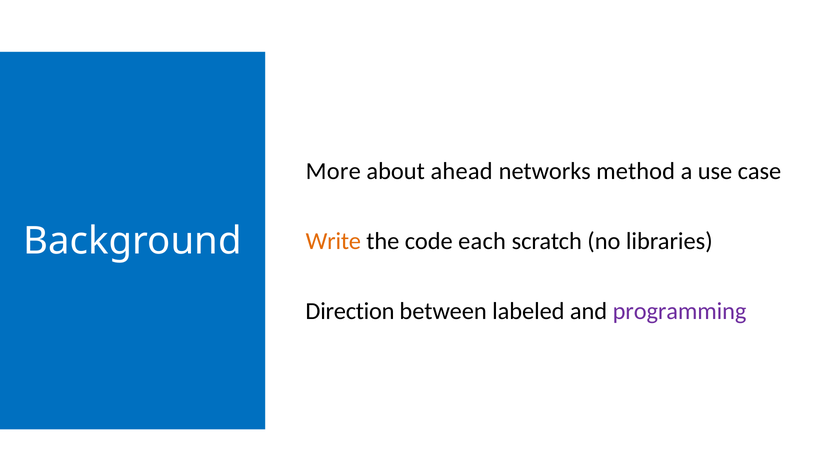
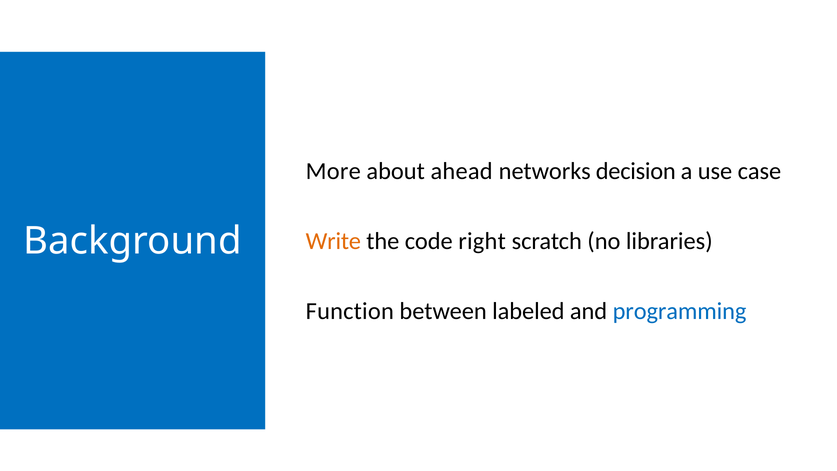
method: method -> decision (636, 171)
each: each -> right (482, 241)
Direction: Direction -> Function (350, 311)
programming colour: purple -> blue (680, 311)
